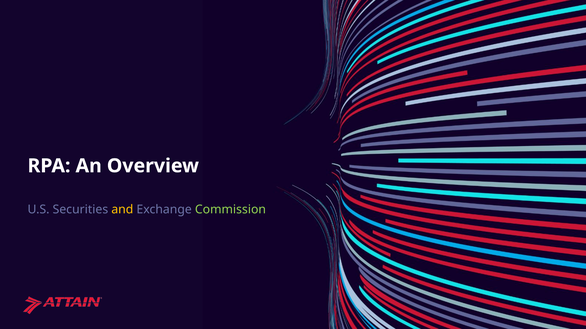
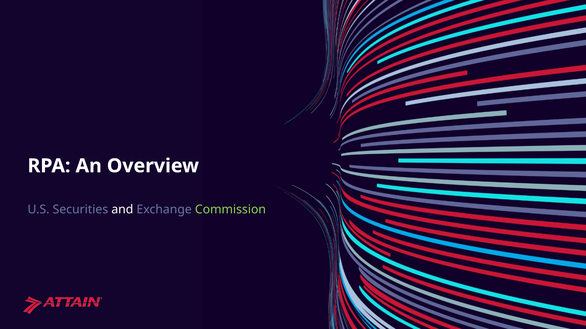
and colour: yellow -> white (122, 210)
